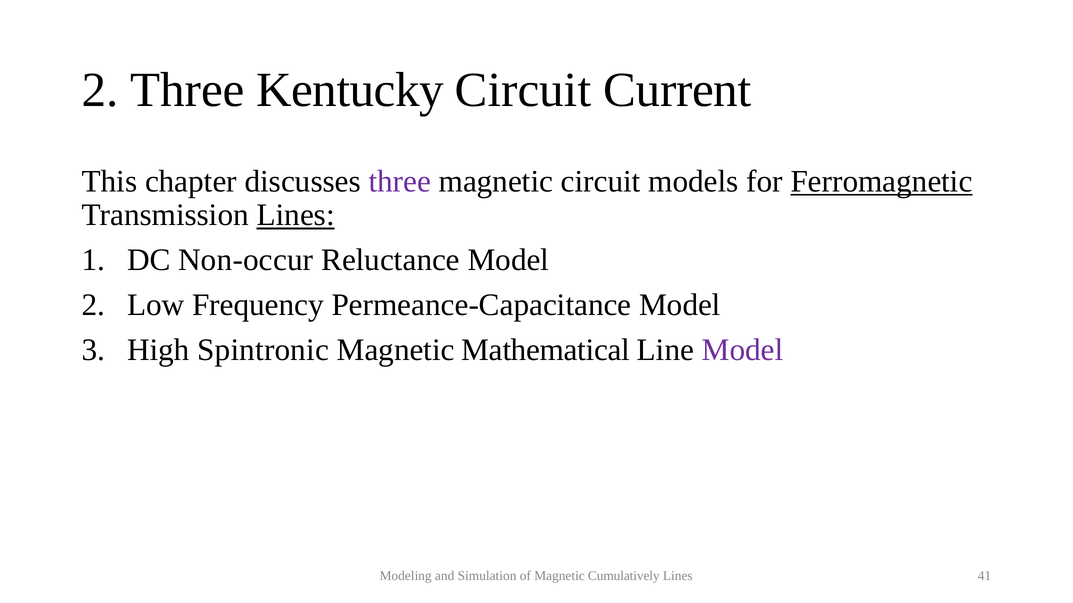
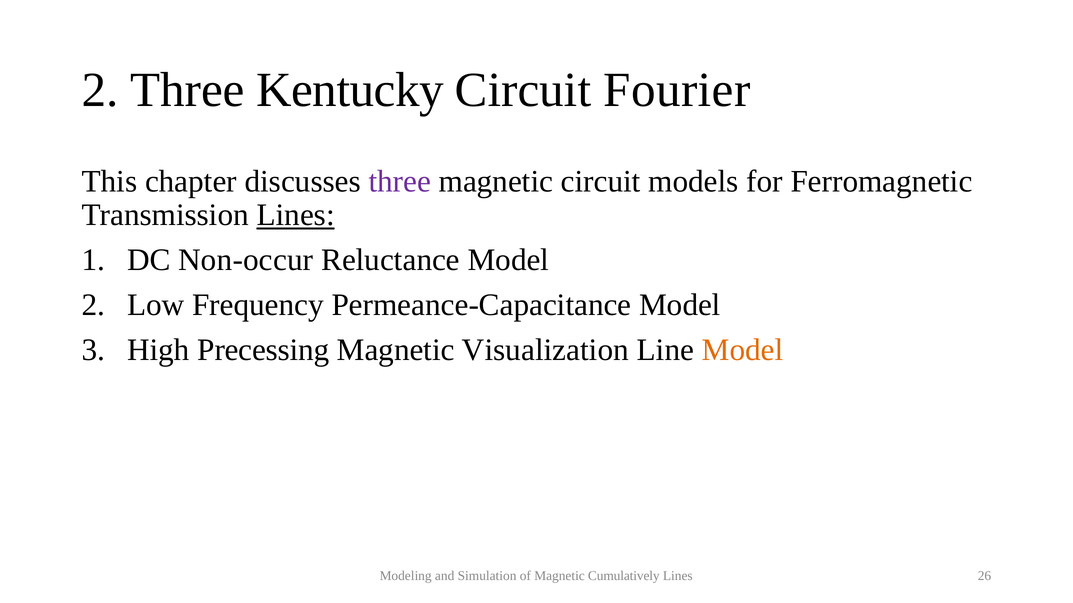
Current: Current -> Fourier (677, 90)
Ferromagnetic underline: present -> none (882, 181)
Spintronic: Spintronic -> Precessing (263, 350)
Mathematical: Mathematical -> Visualization (545, 350)
Model colour: purple -> orange (743, 350)
41: 41 -> 26 (984, 576)
